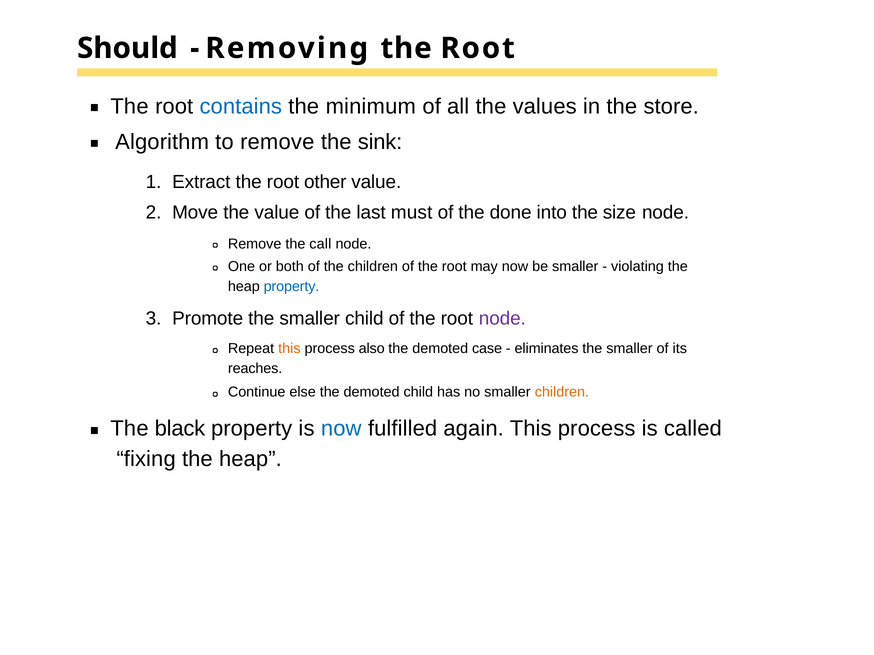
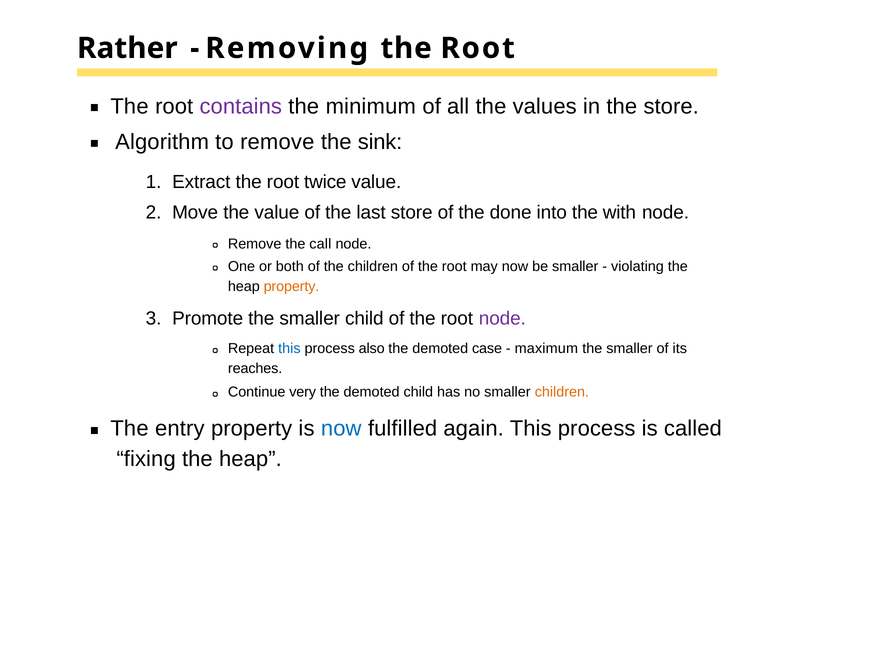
Should: Should -> Rather (127, 48)
contains colour: blue -> purple (241, 107)
other: other -> twice (325, 182)
last must: must -> store (412, 213)
size: size -> with (619, 213)
property colour: blue -> orange (291, 287)
this colour: orange -> blue (289, 349)
eliminates: eliminates -> maximum (546, 349)
else: else -> very (303, 393)
black: black -> entry (180, 429)
